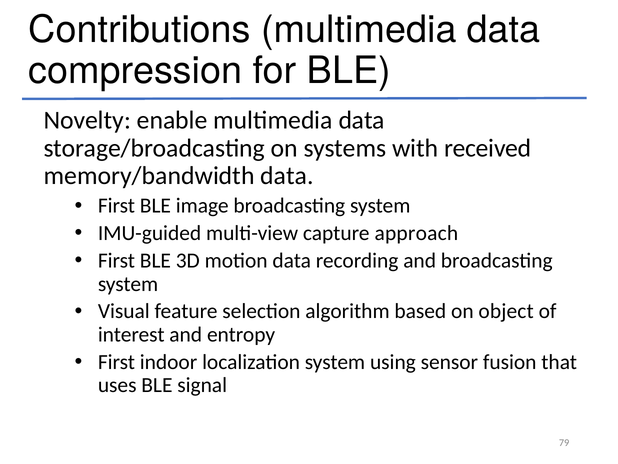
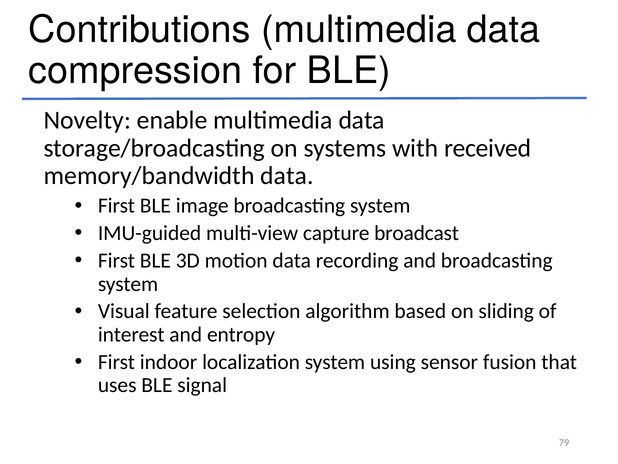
approach: approach -> broadcast (417, 233)
object: object -> sliding (506, 311)
